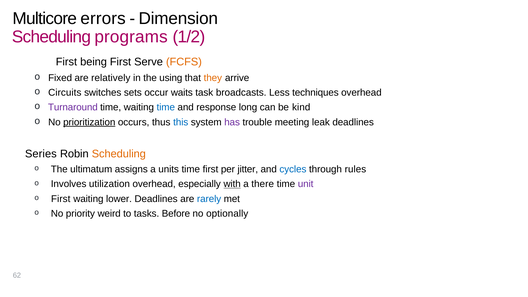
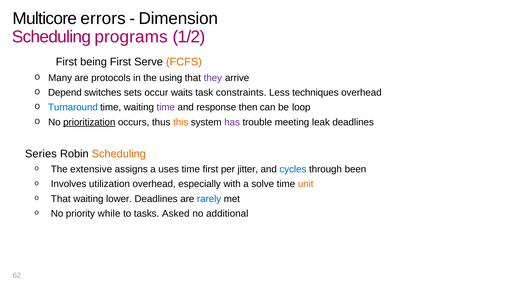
Fixed: Fixed -> Many (60, 78)
relatively: relatively -> protocols (111, 78)
they colour: orange -> purple (213, 78)
Circuits: Circuits -> Depend (65, 93)
broadcasts: broadcasts -> constraints (241, 93)
Turnaround colour: purple -> blue (73, 107)
time colour: blue -> purple (166, 107)
long: long -> then (248, 107)
kind: kind -> loop (301, 107)
this colour: blue -> orange (181, 122)
ultimatum: ultimatum -> extensive (91, 169)
units: units -> uses (169, 169)
rules: rules -> been (355, 169)
with underline: present -> none (232, 184)
there: there -> solve (263, 184)
unit colour: purple -> orange (306, 184)
First: First -> That (61, 199)
weird: weird -> while (109, 214)
Before: Before -> Asked (176, 214)
optionally: optionally -> additional (227, 214)
